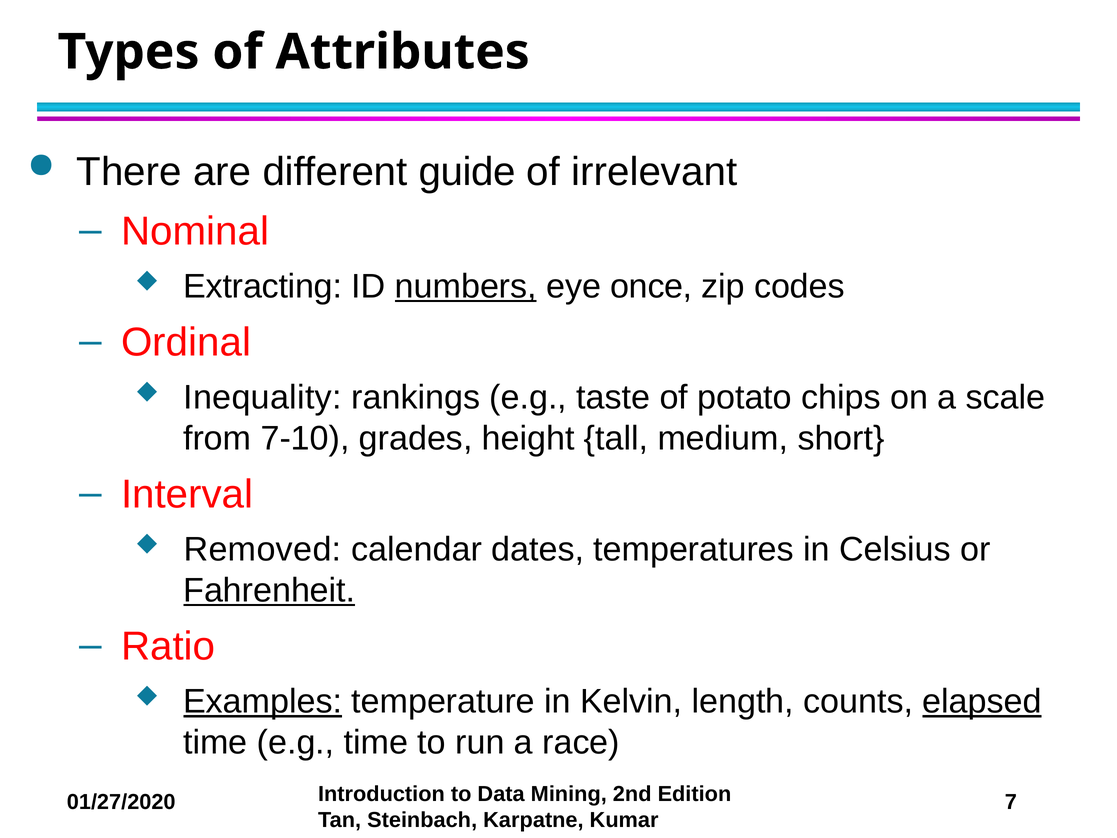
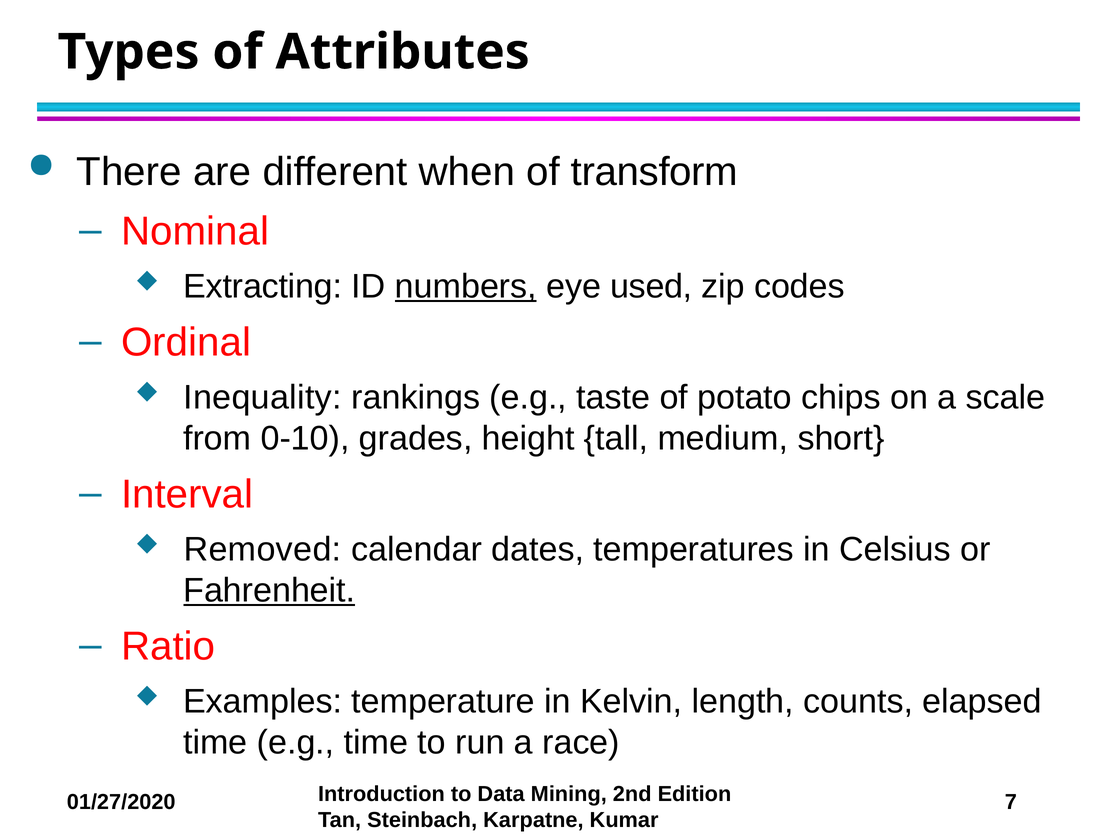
guide: guide -> when (467, 172)
irrelevant: irrelevant -> transform (654, 172)
once: once -> used (651, 286)
7-10: 7-10 -> 0-10 (305, 438)
Examples underline: present -> none (263, 701)
elapsed underline: present -> none (982, 701)
